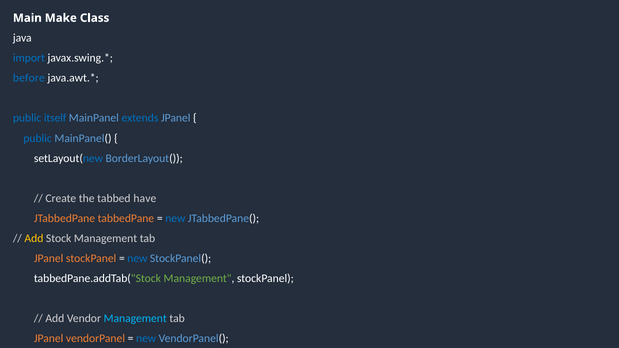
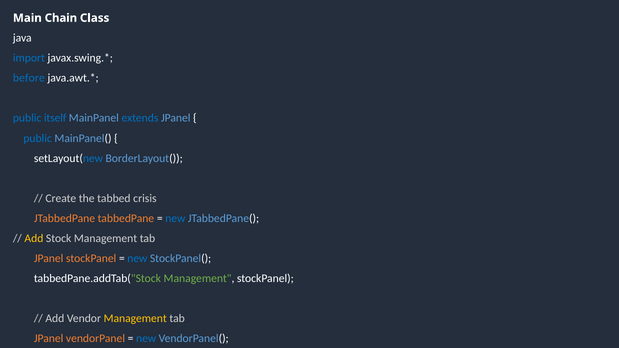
Make: Make -> Chain (61, 18)
have: have -> crisis (145, 198)
Management colour: light blue -> yellow (135, 319)
